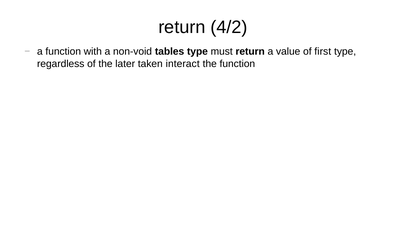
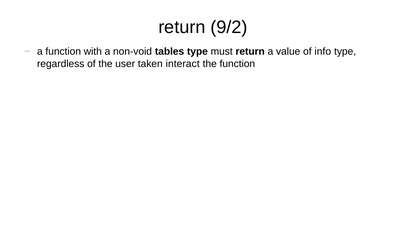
4/2: 4/2 -> 9/2 (229, 27)
first: first -> info (323, 52)
later: later -> user (125, 64)
